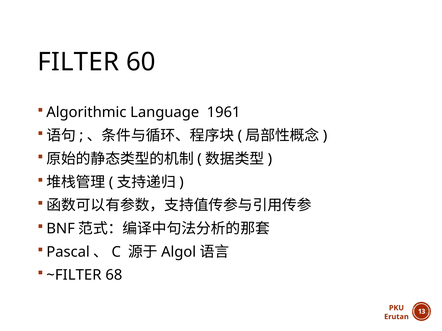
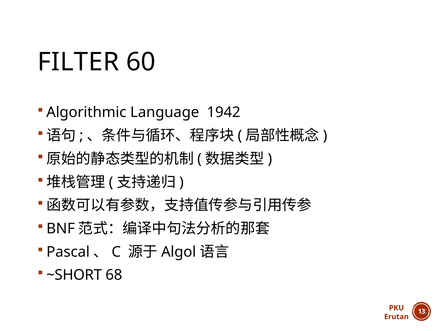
1961: 1961 -> 1942 (224, 113)
~FILTER: ~FILTER -> ~SHORT (74, 275)
